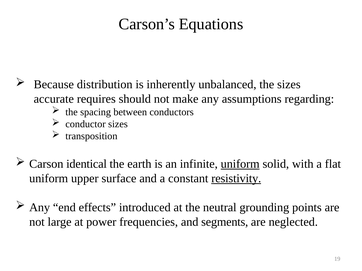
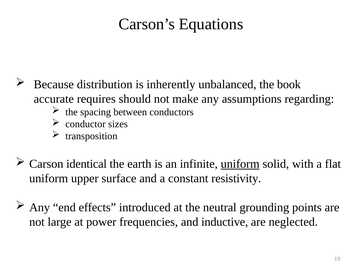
the sizes: sizes -> book (289, 85)
resistivity underline: present -> none (236, 179)
segments: segments -> inductive (225, 222)
